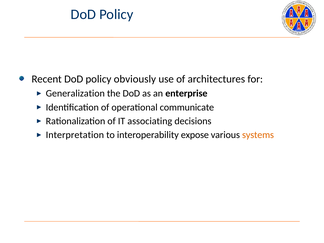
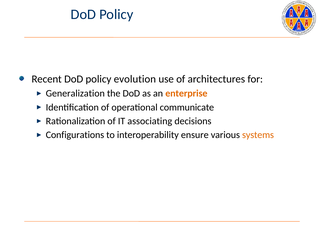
obviously: obviously -> evolution (135, 79)
enterprise colour: black -> orange (186, 93)
Interpretation: Interpretation -> Configurations (75, 135)
expose: expose -> ensure (195, 135)
